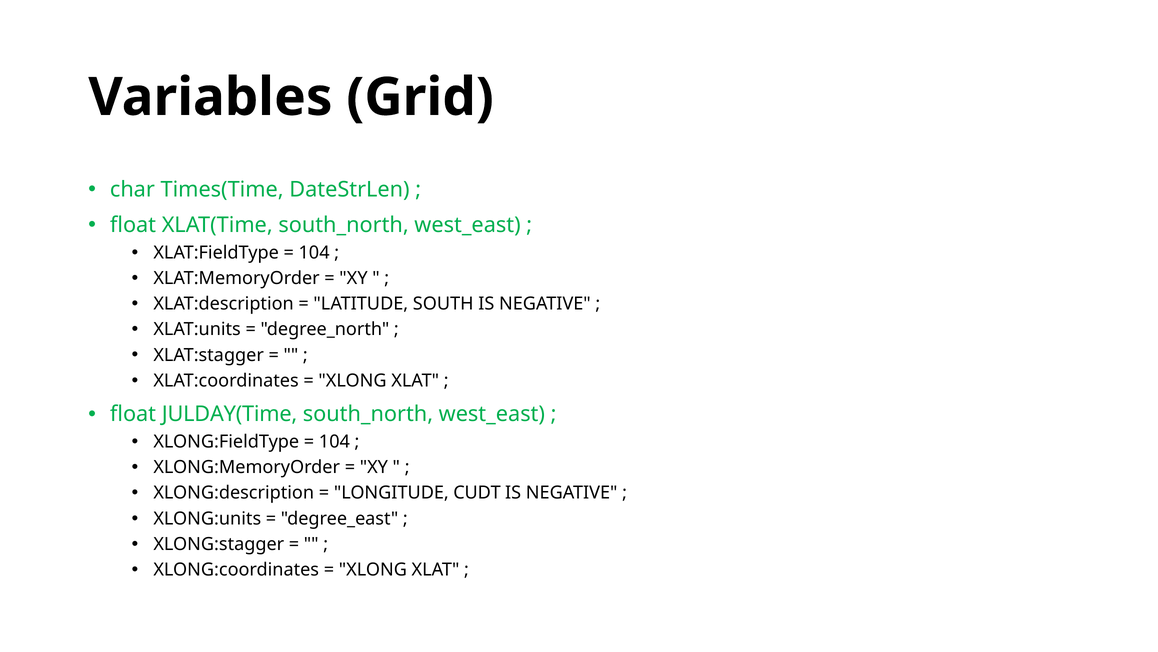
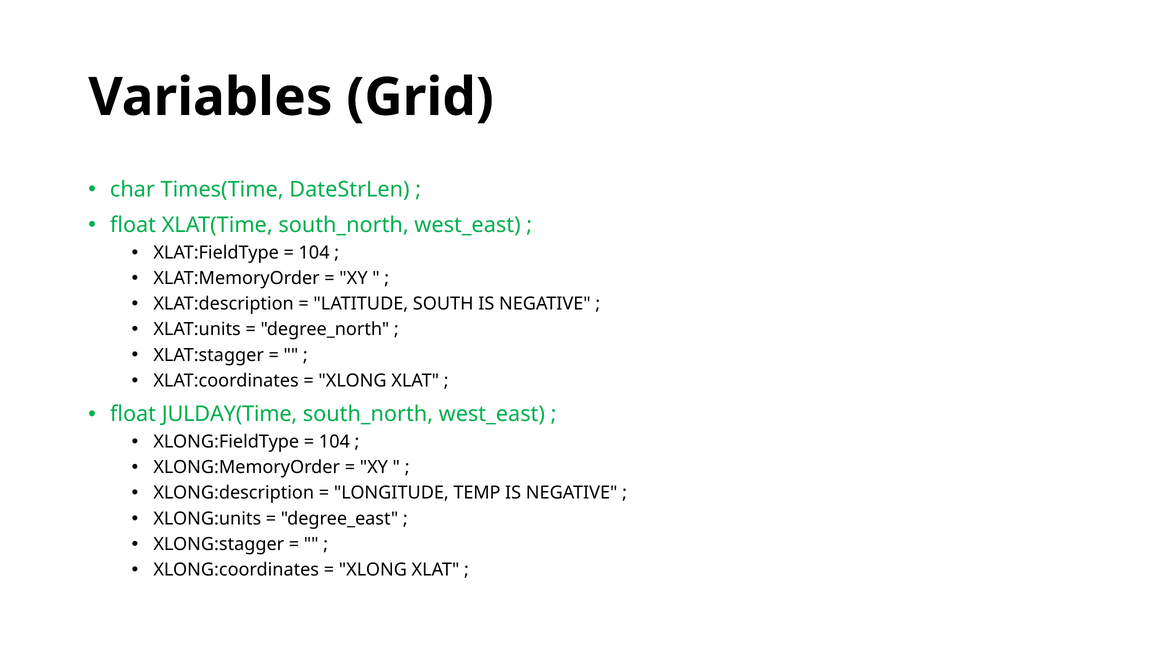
CUDT: CUDT -> TEMP (477, 493)
